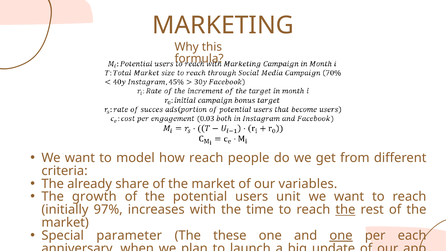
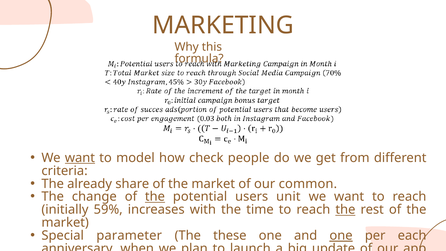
want underline: none -> present (80, 158)
how reach: reach -> check (206, 158)
variables: variables -> common (308, 184)
growth: growth -> change (94, 197)
the underline: none -> present (155, 197)
97%: 97% -> 59% (108, 210)
